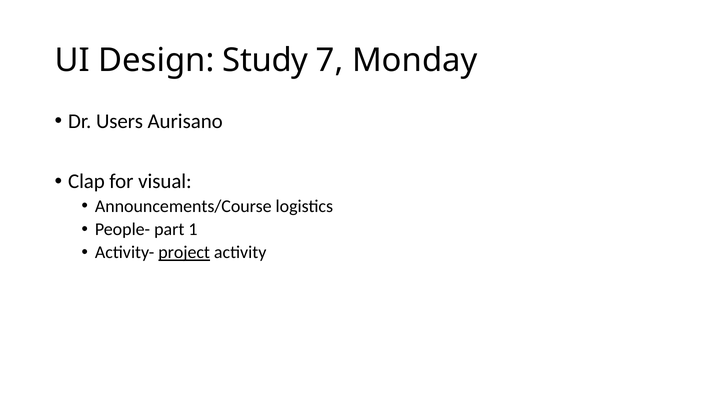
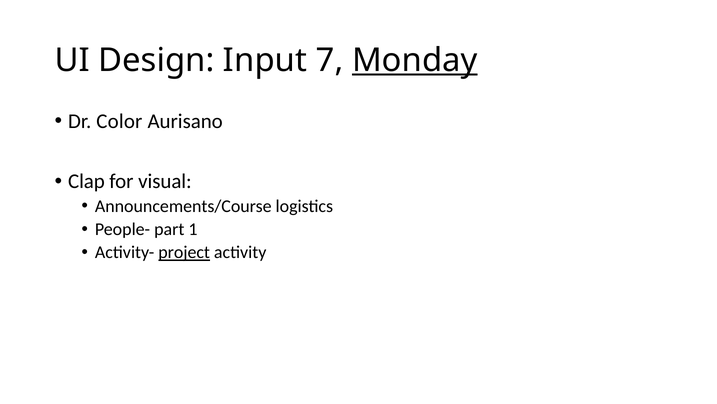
Study: Study -> Input (265, 60)
Monday underline: none -> present (415, 60)
Users: Users -> Color (119, 121)
